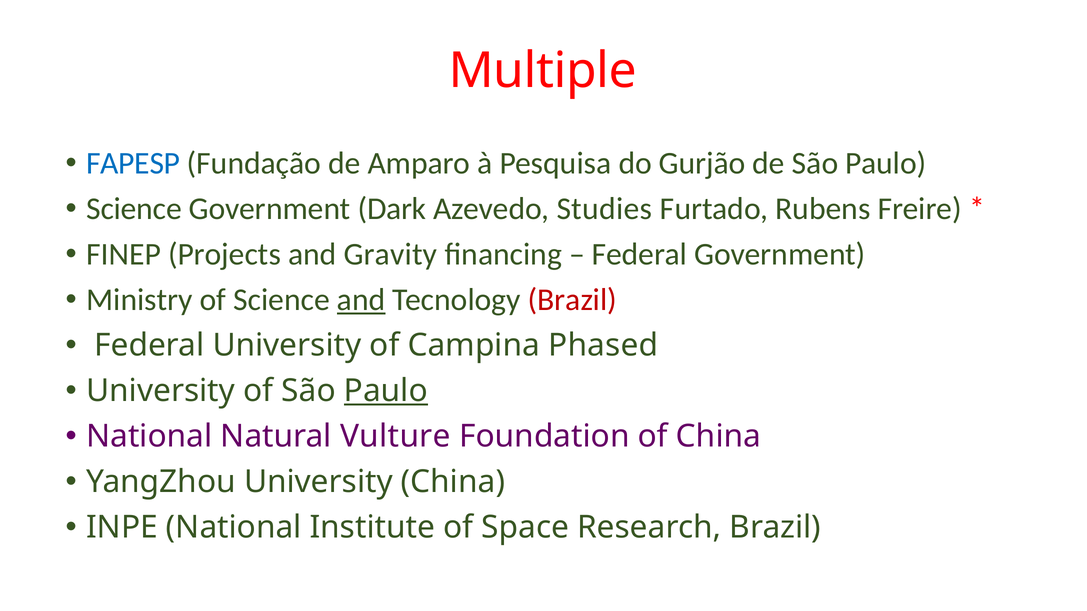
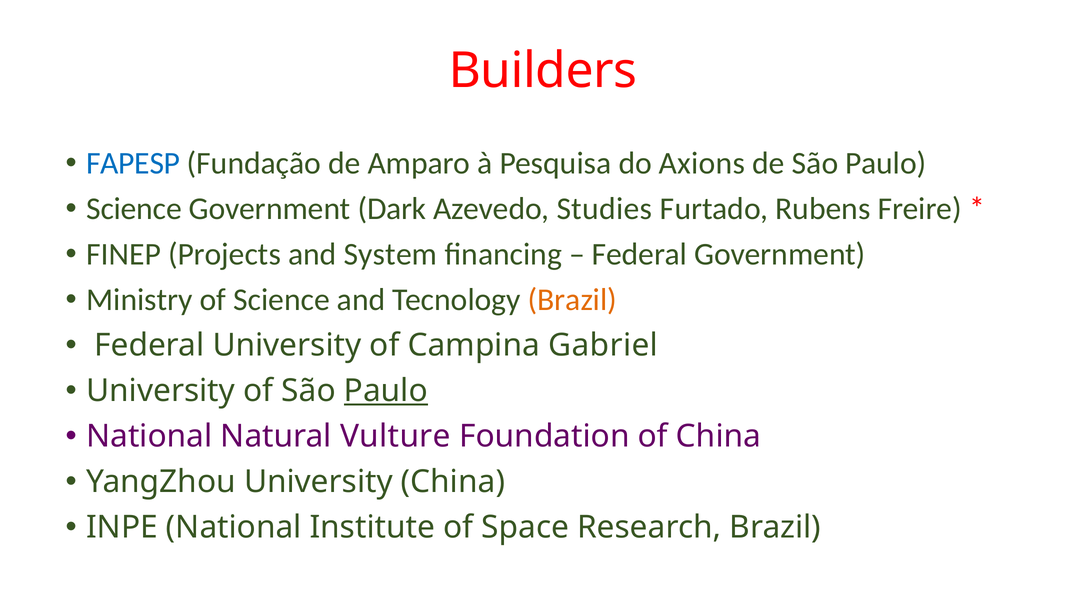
Multiple: Multiple -> Builders (543, 71)
Gurjão: Gurjão -> Axions (702, 164)
Gravity: Gravity -> System (390, 255)
and underline: present -> none (361, 300)
Brazil colour: red -> orange (572, 300)
Phased: Phased -> Gabriel (603, 346)
